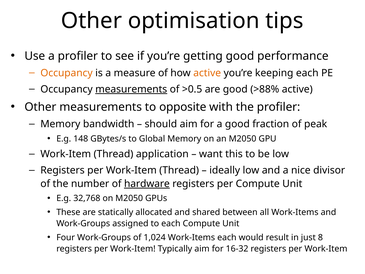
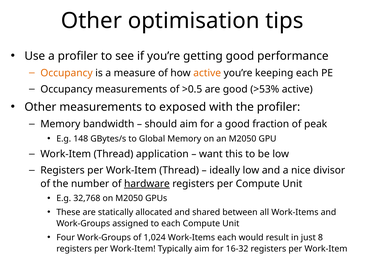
measurements underline: present -> none (131, 89)
>88%: >88% -> >53% (265, 89)
opposite: opposite -> exposed (183, 107)
